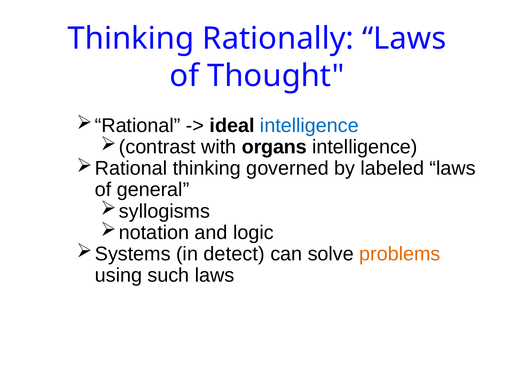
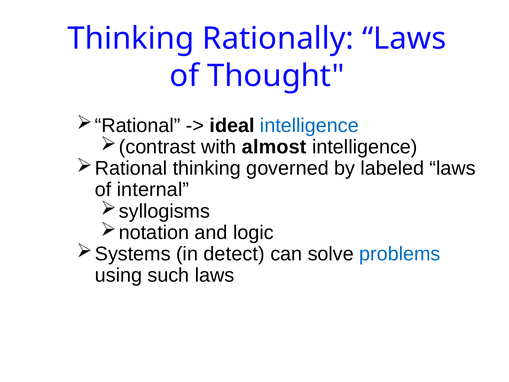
organs: organs -> almost (274, 147)
general: general -> internal (153, 190)
problems colour: orange -> blue (400, 254)
